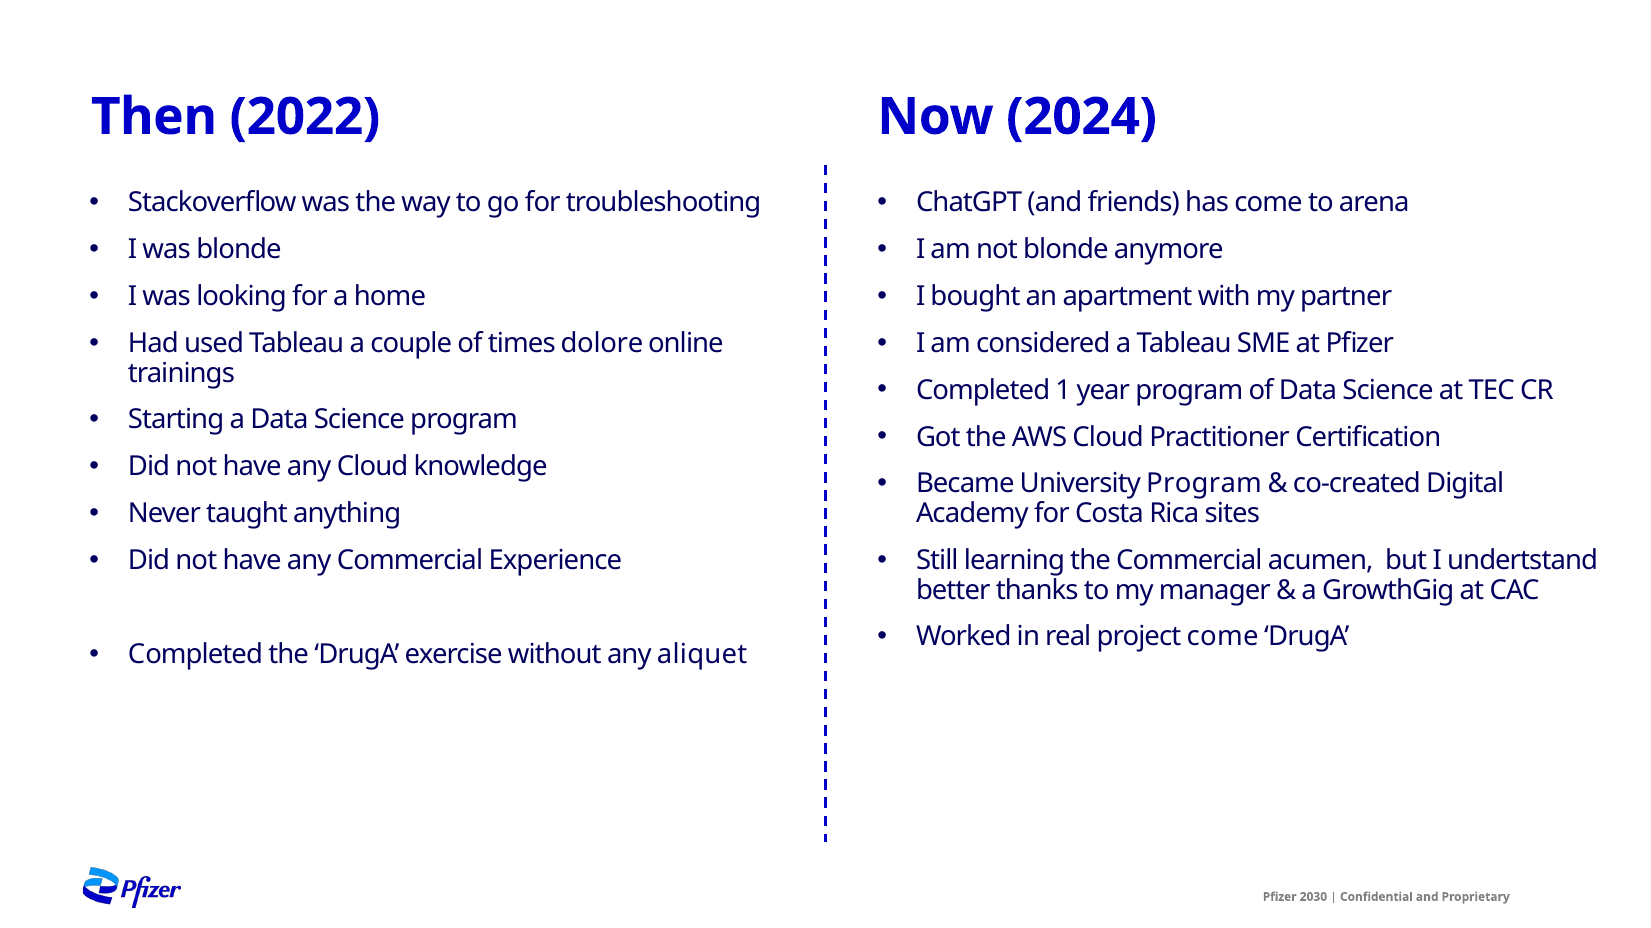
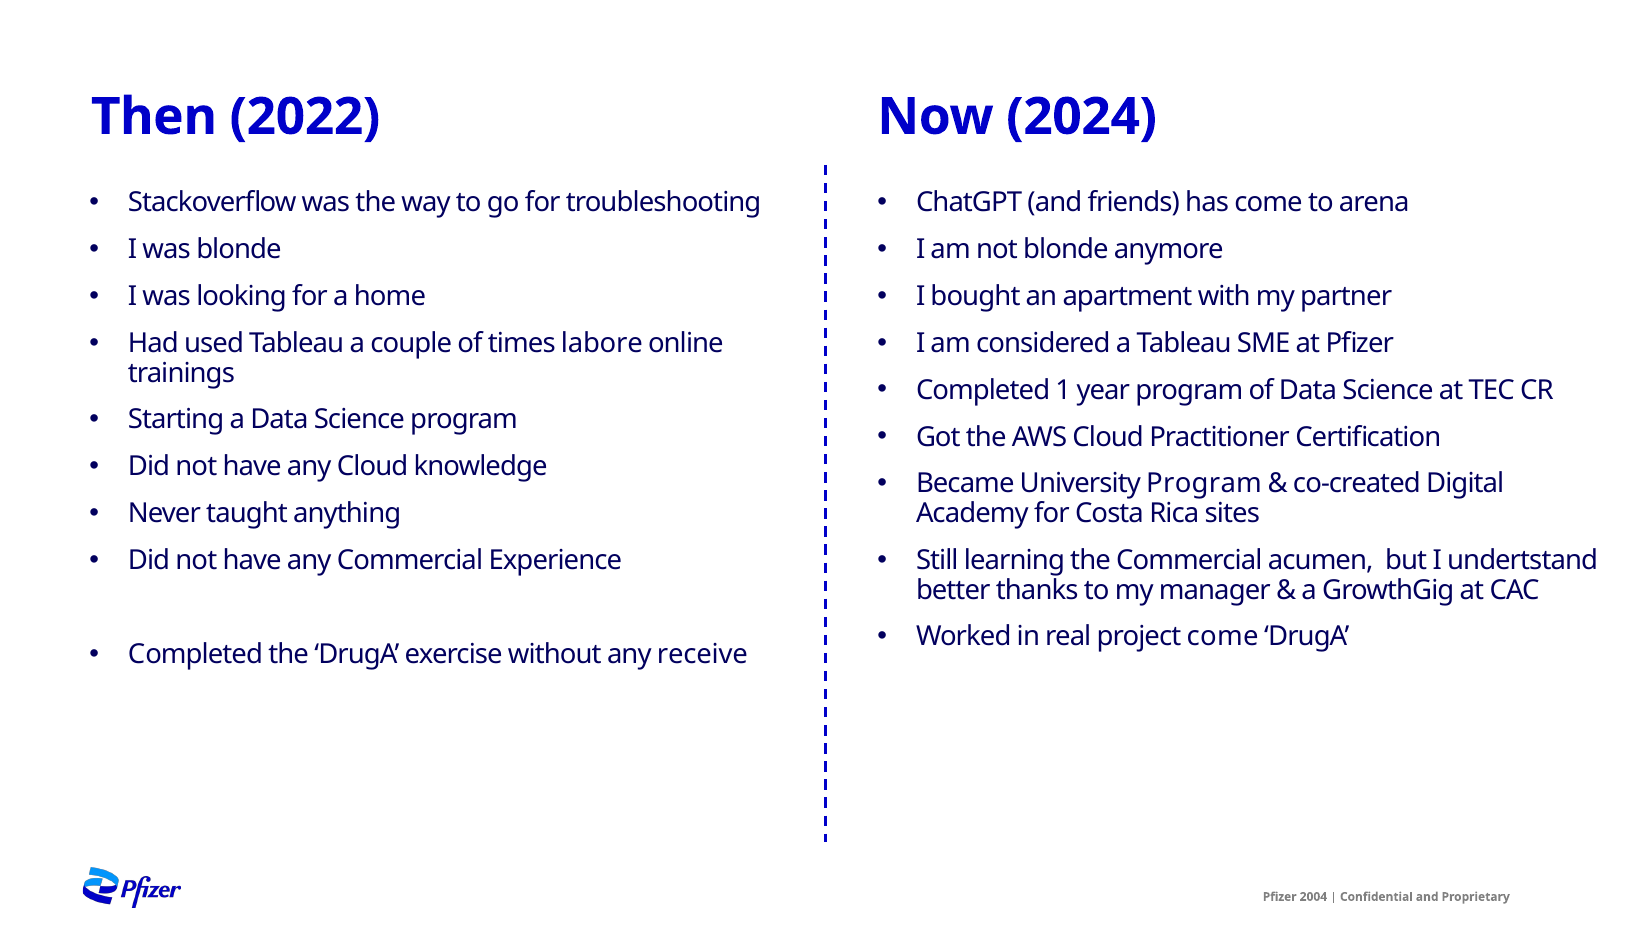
dolore: dolore -> labore (602, 344)
aliquet: aliquet -> receive (702, 655)
2030: 2030 -> 2004 (1313, 897)
